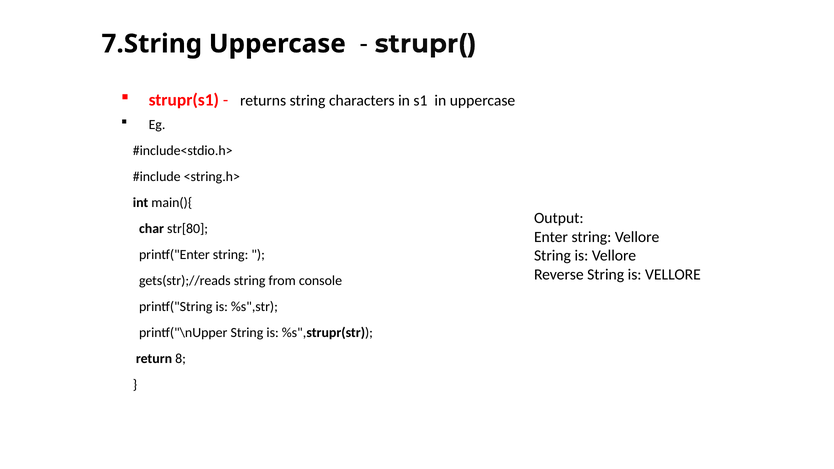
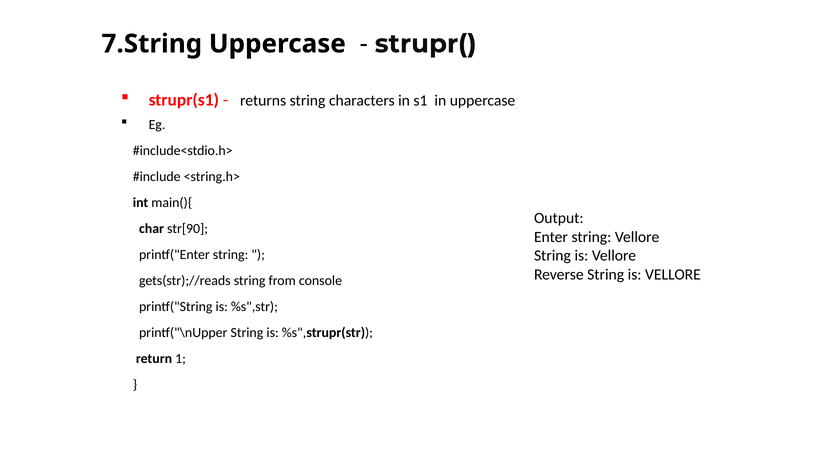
str[80: str[80 -> str[90 (188, 229)
8: 8 -> 1 (181, 359)
